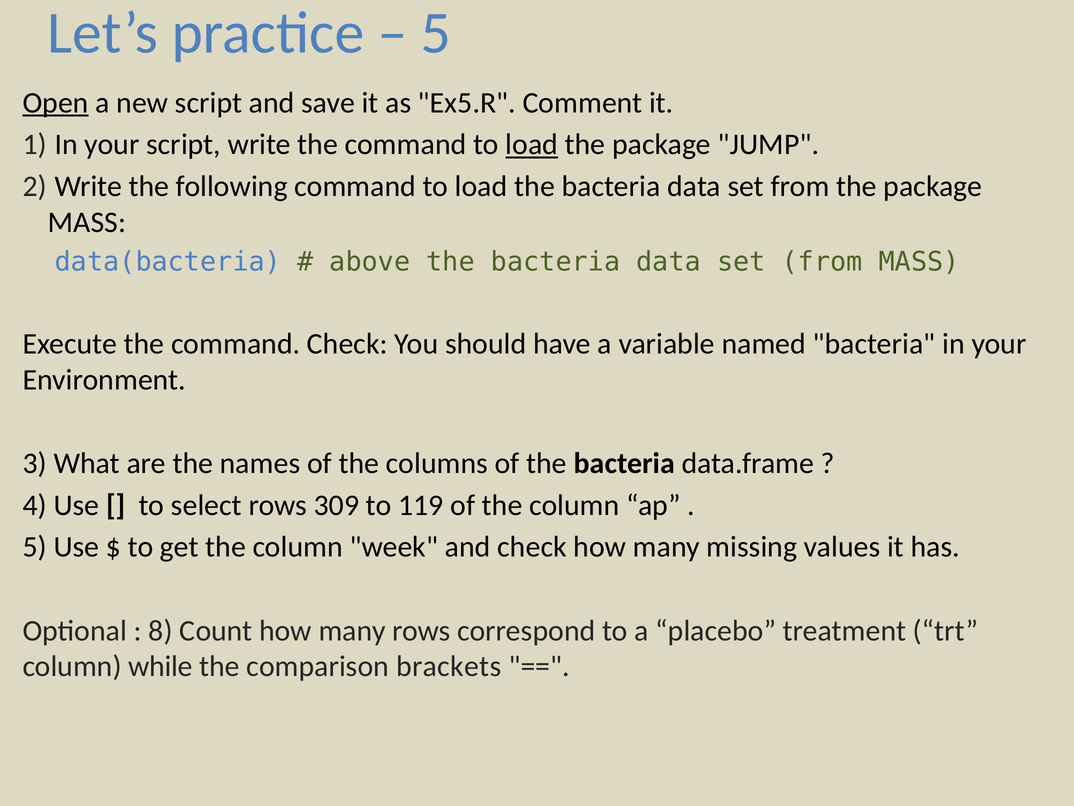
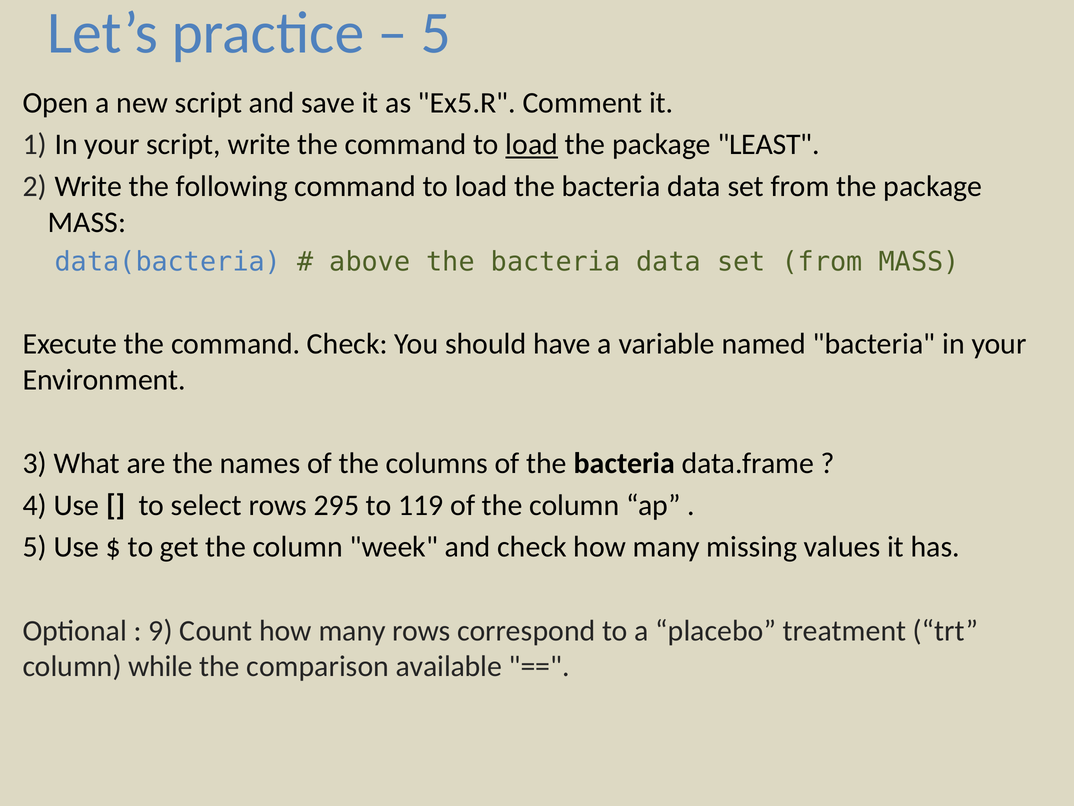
Open underline: present -> none (56, 103)
JUMP: JUMP -> LEAST (769, 144)
309: 309 -> 295 (336, 505)
8: 8 -> 9 (161, 630)
brackets: brackets -> available (449, 666)
